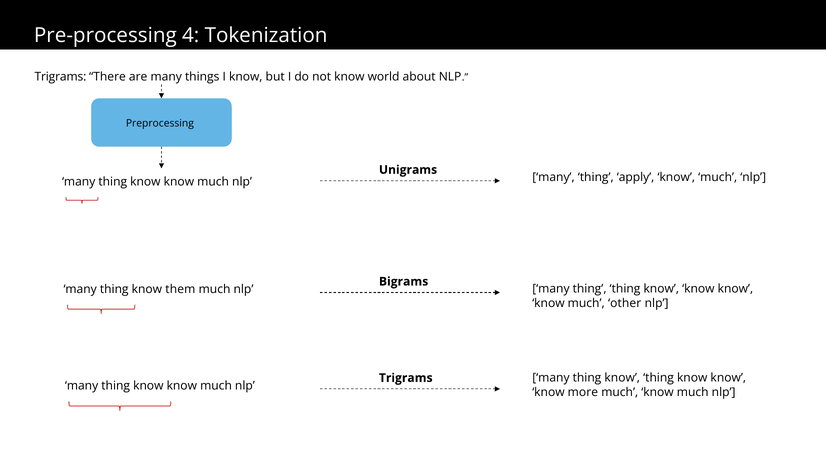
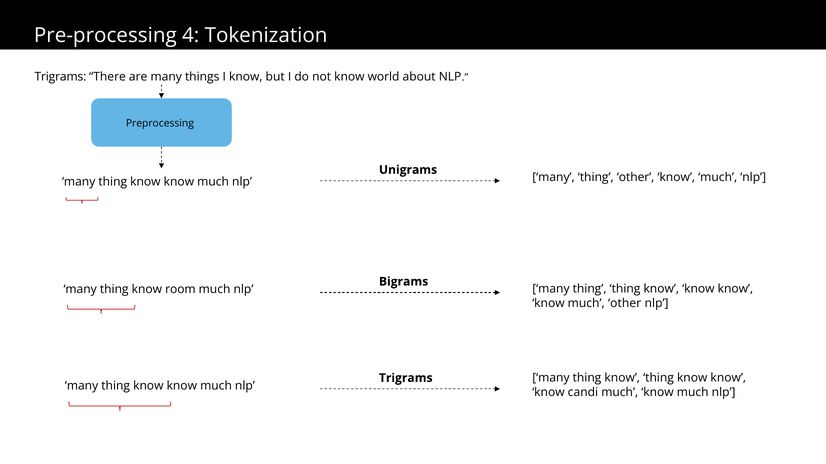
thing apply: apply -> other (636, 177)
them: them -> room (180, 289)
more: more -> candi (583, 393)
